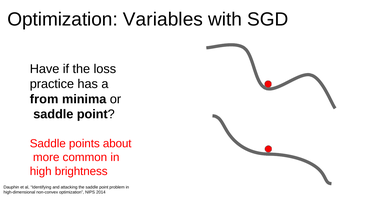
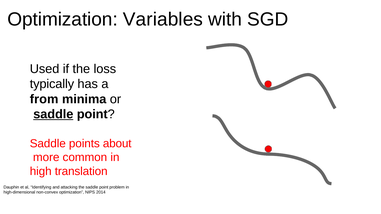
Have: Have -> Used (45, 69)
practice: practice -> typically (52, 84)
saddle underline: none -> present (53, 114)
brightness: brightness -> translation (81, 172)
